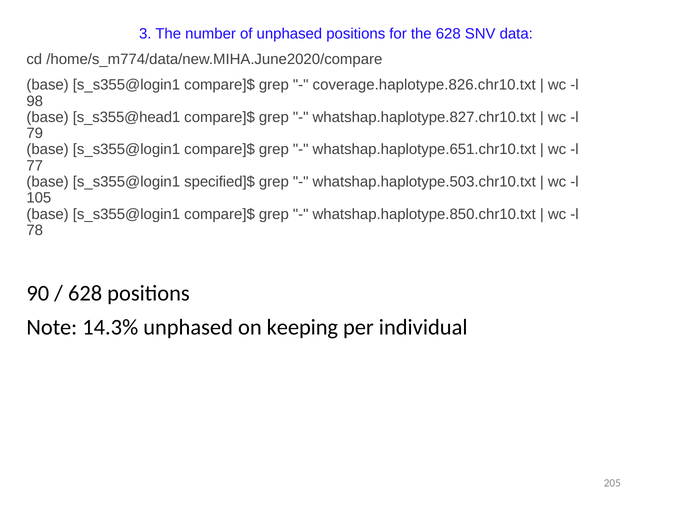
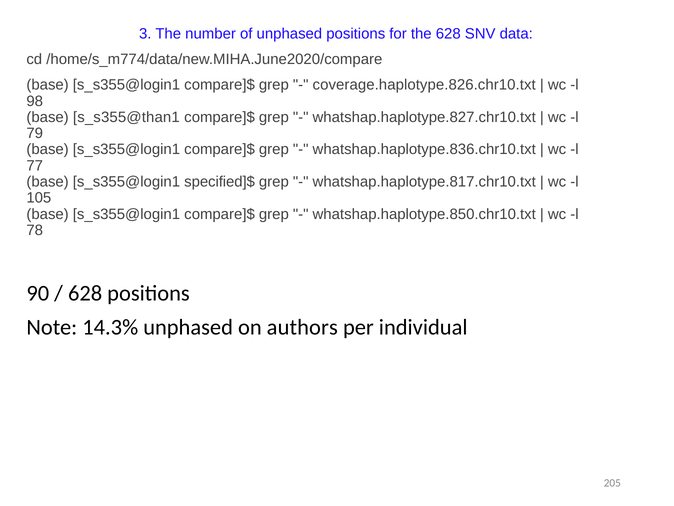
s_s355@head1: s_s355@head1 -> s_s355@than1 (126, 117)
whatshap.haplotype.651.chr10.txt: whatshap.haplotype.651.chr10.txt -> whatshap.haplotype.836.chr10.txt (424, 149)
whatshap.haplotype.503.chr10.txt: whatshap.haplotype.503.chr10.txt -> whatshap.haplotype.817.chr10.txt (424, 182)
keeping: keeping -> authors (302, 327)
